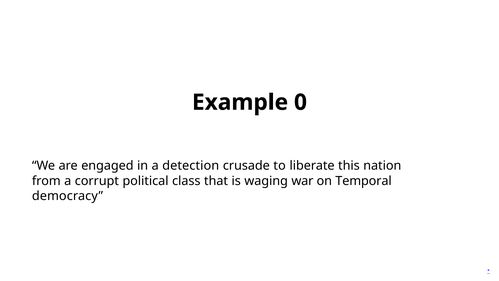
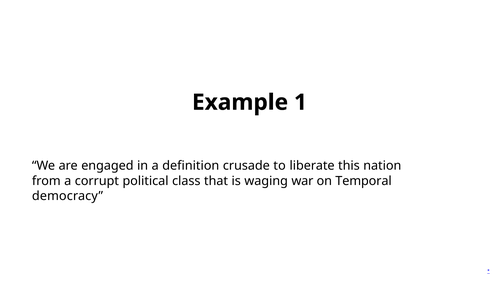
0: 0 -> 1 (300, 102)
detection: detection -> definition (191, 166)
